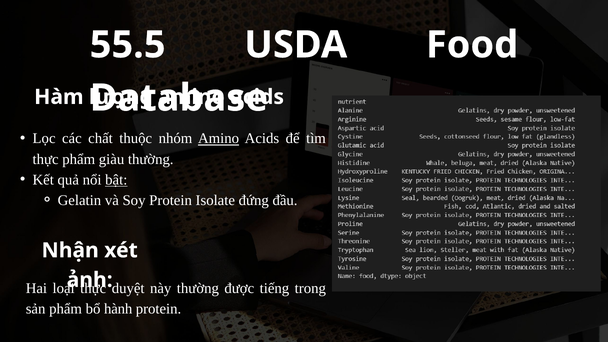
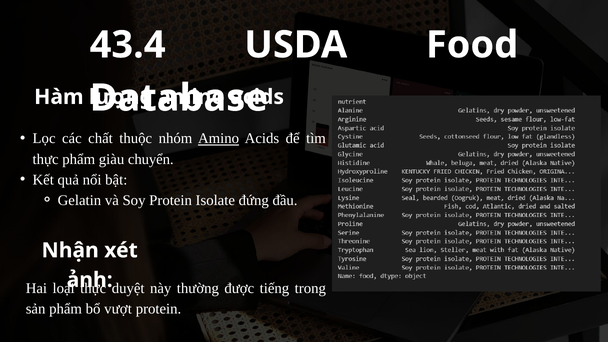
55.5: 55.5 -> 43.4 (128, 45)
giàu thường: thường -> chuyển (151, 159)
bật underline: present -> none (116, 180)
hành: hành -> vượt (118, 309)
